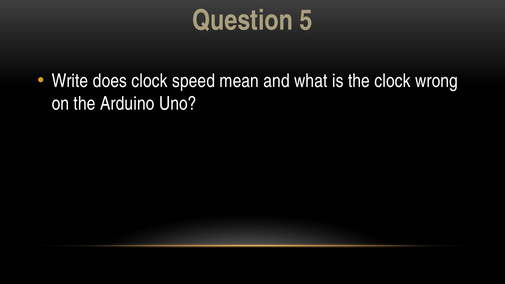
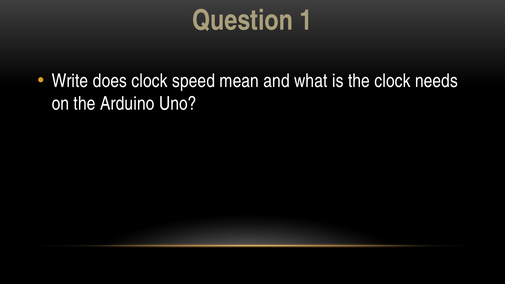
5: 5 -> 1 (306, 20)
wrong: wrong -> needs (436, 81)
